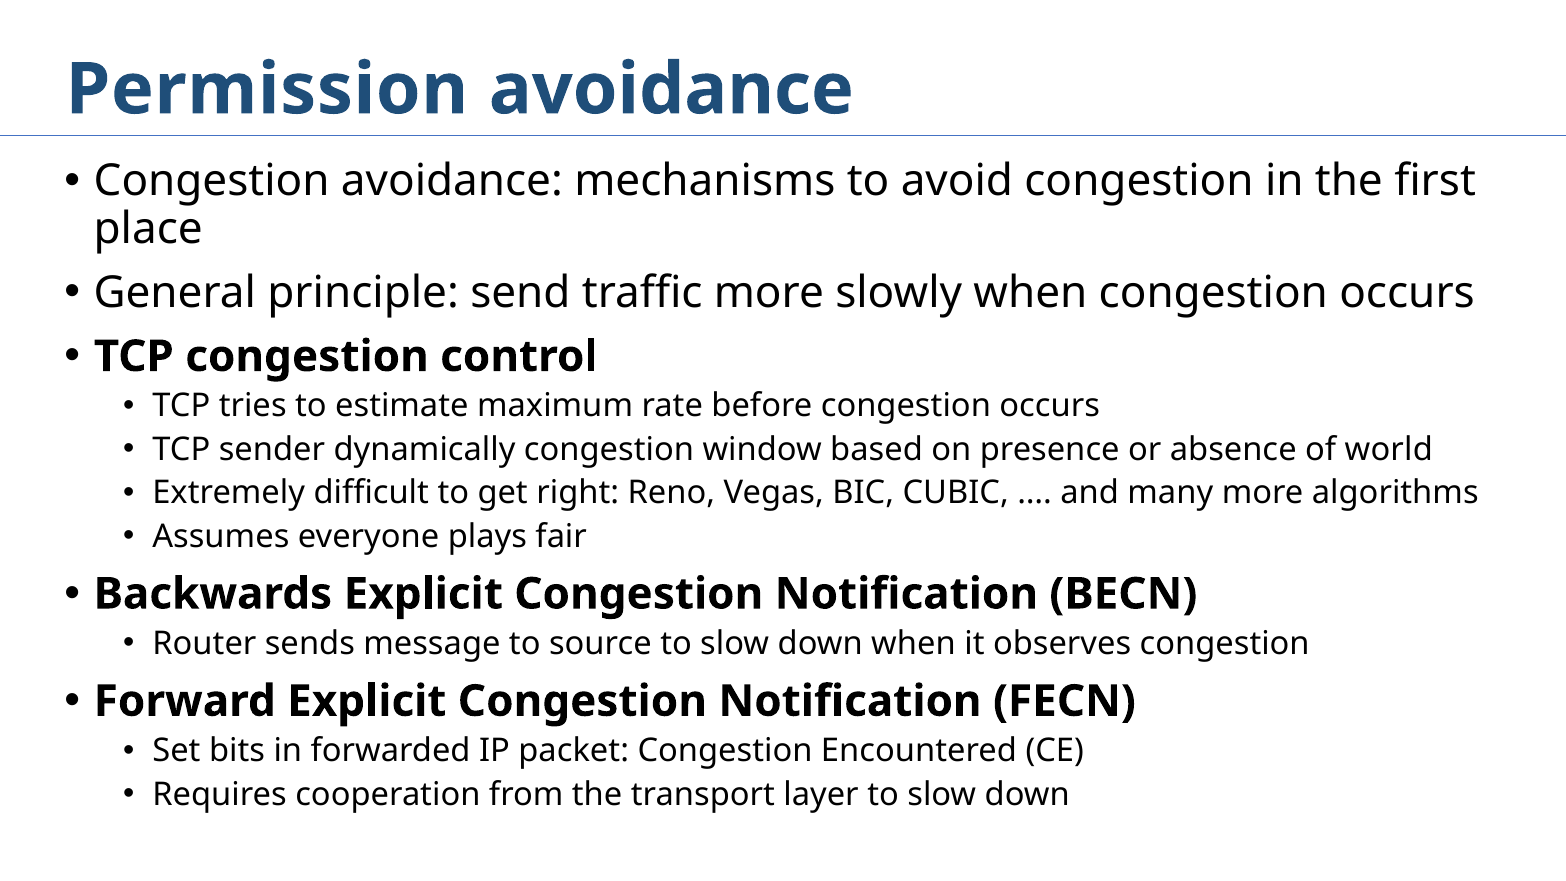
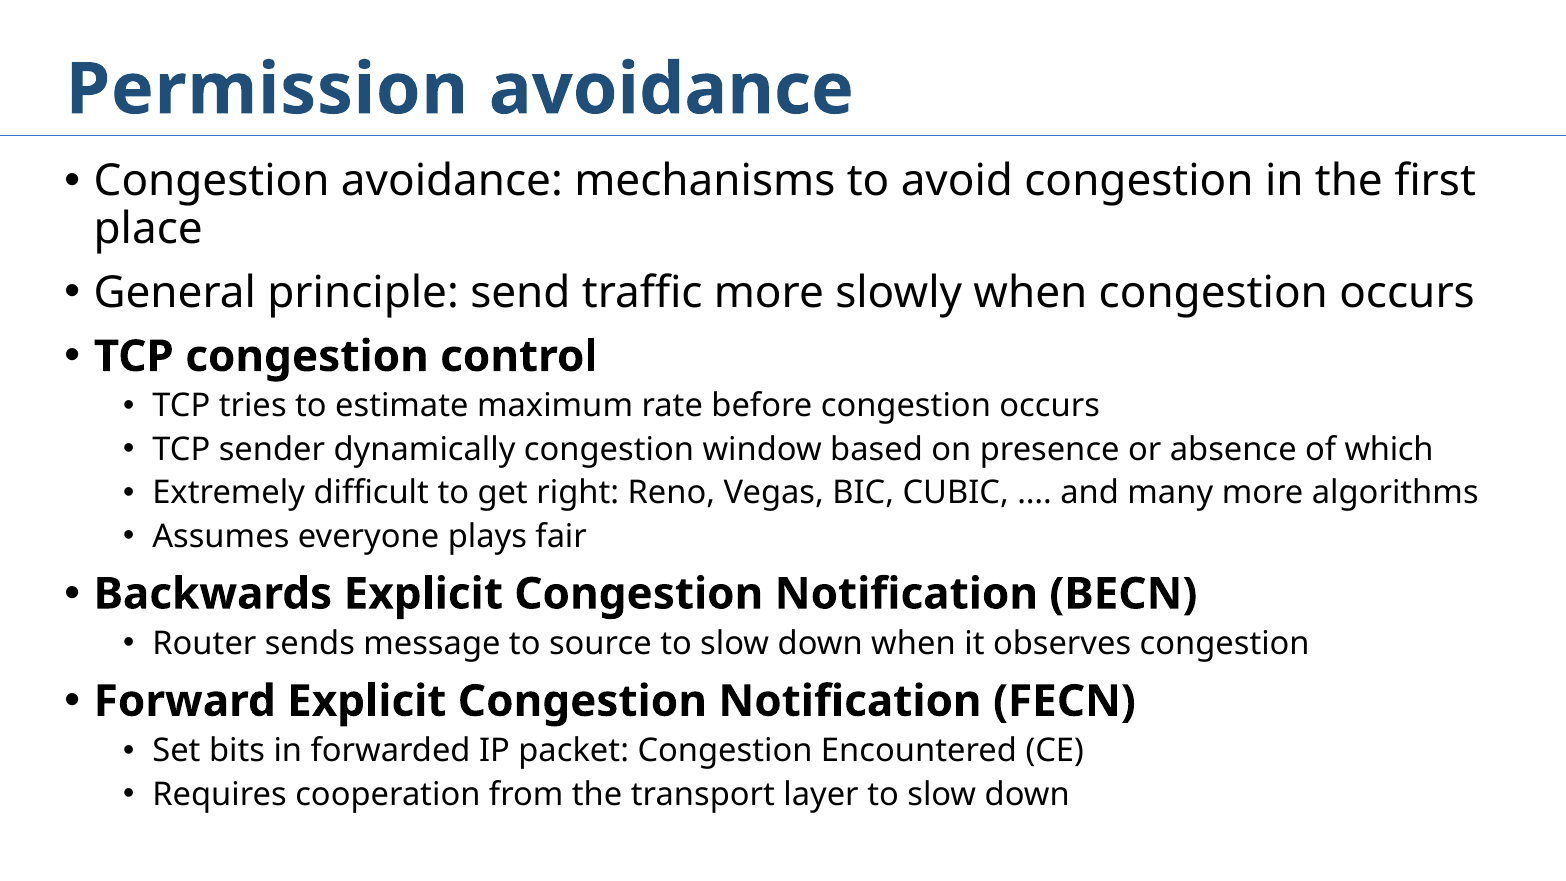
world: world -> which (1389, 449)
